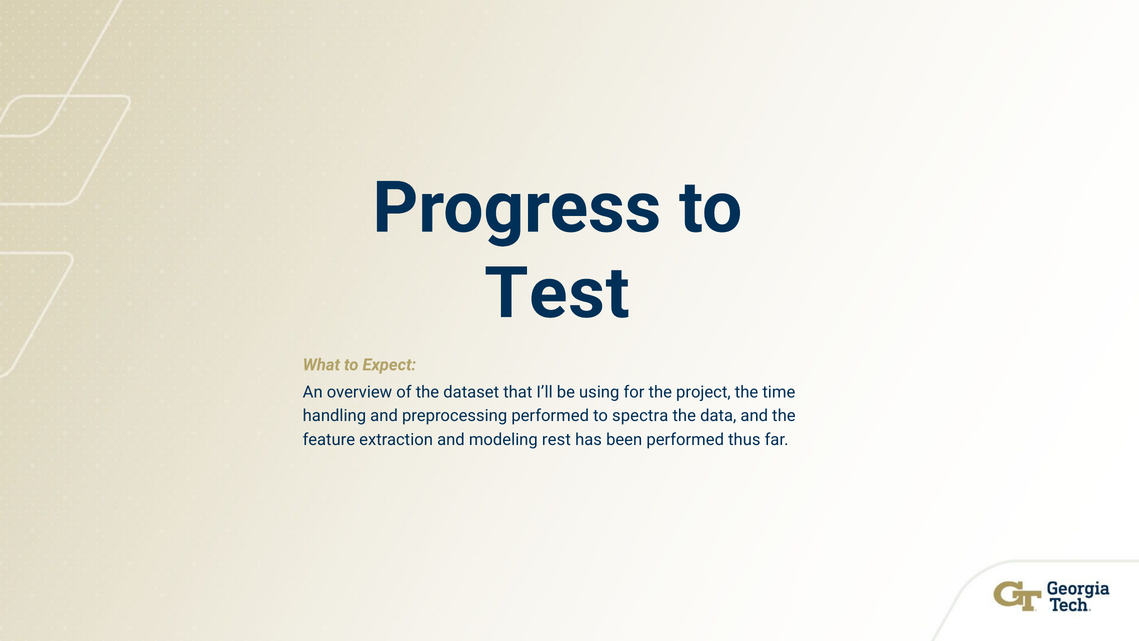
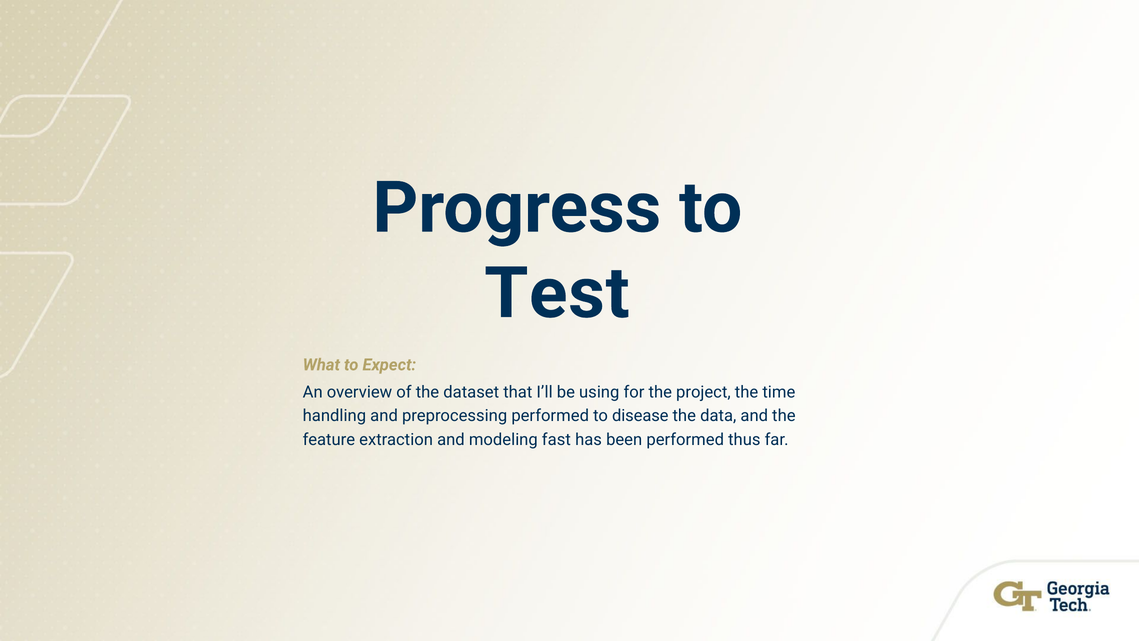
spectra: spectra -> disease (640, 416)
rest: rest -> fast (556, 440)
